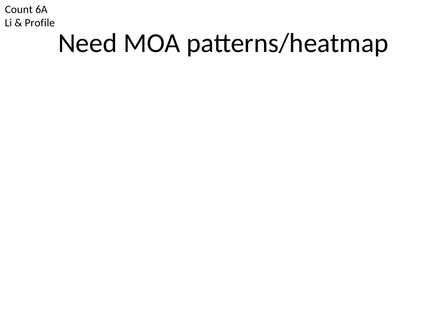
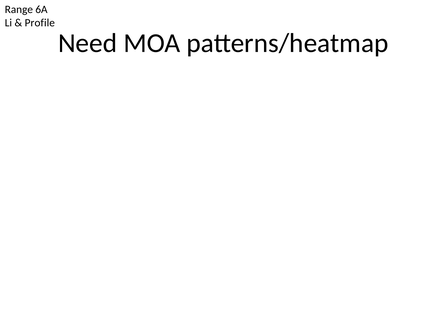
Count: Count -> Range (19, 10)
